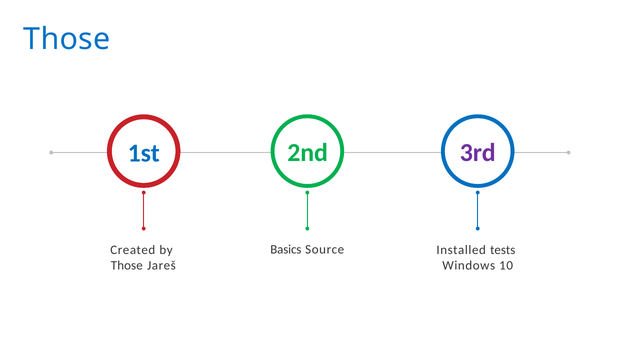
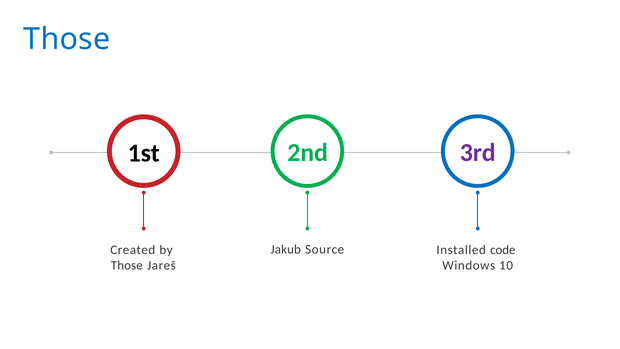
1st colour: blue -> black (144, 153)
Basics: Basics -> Jakub (286, 249)
tests: tests -> code (503, 250)
